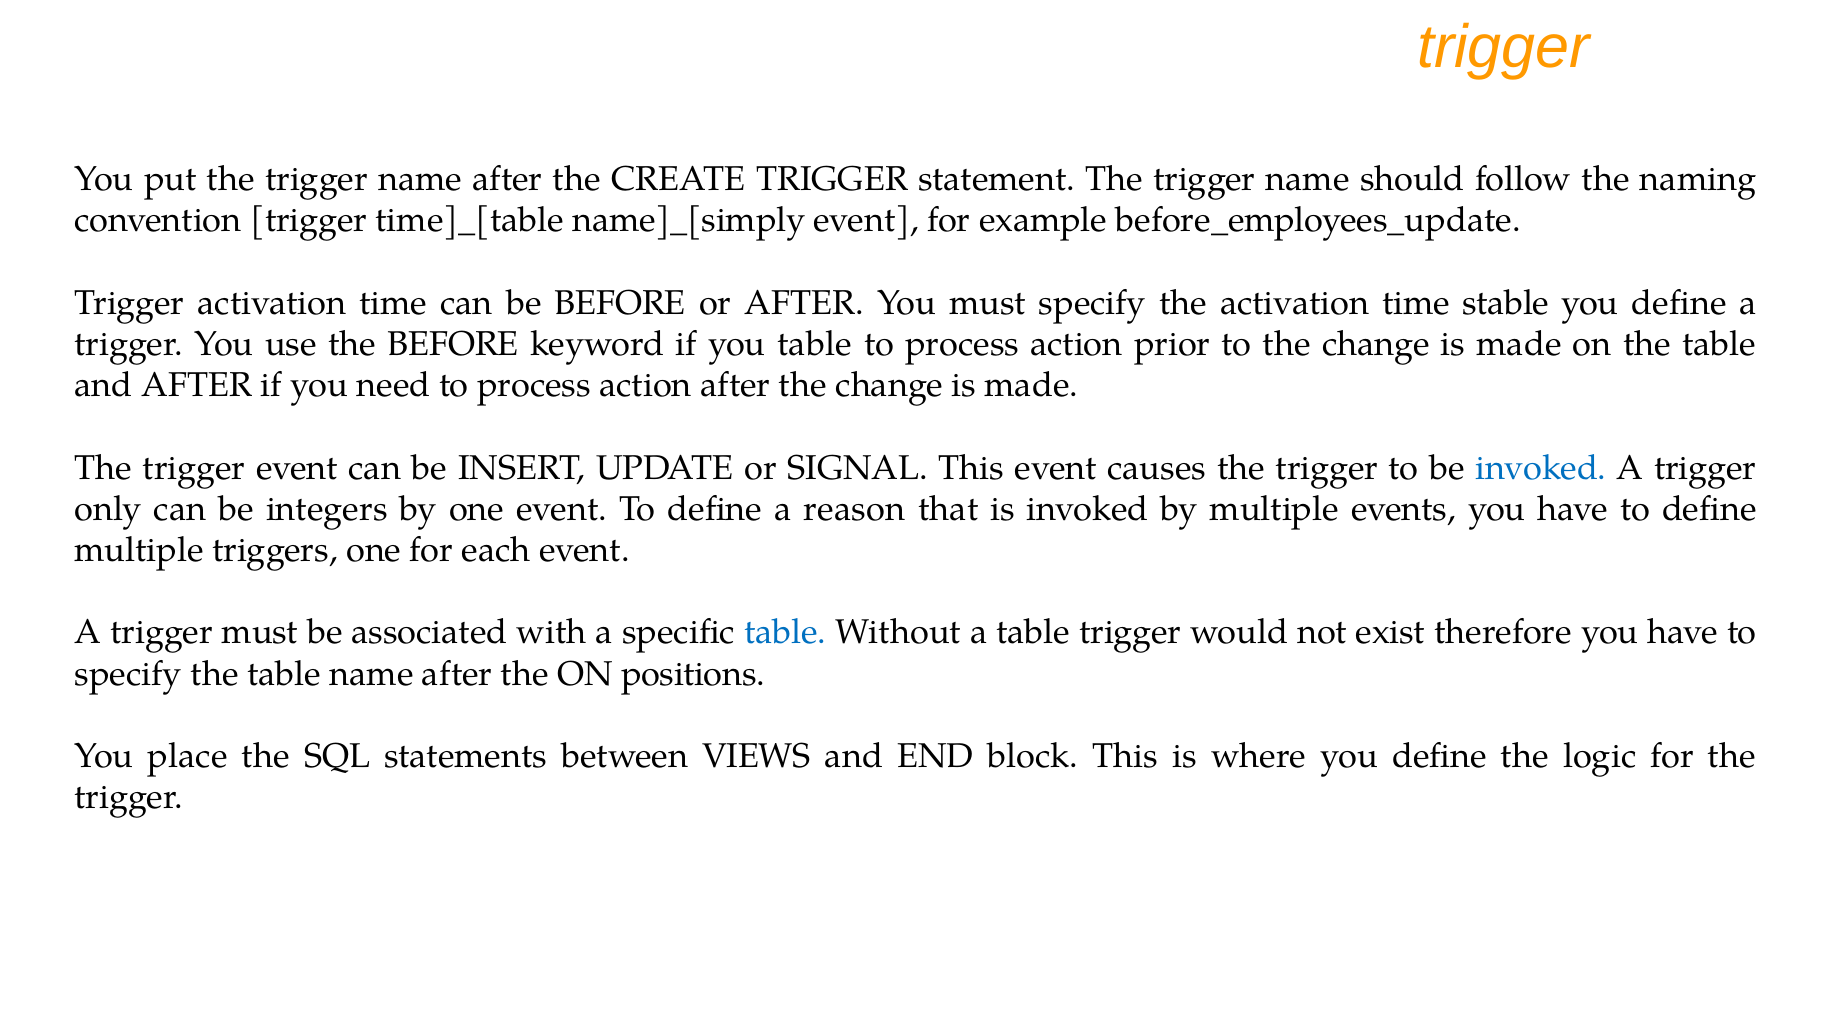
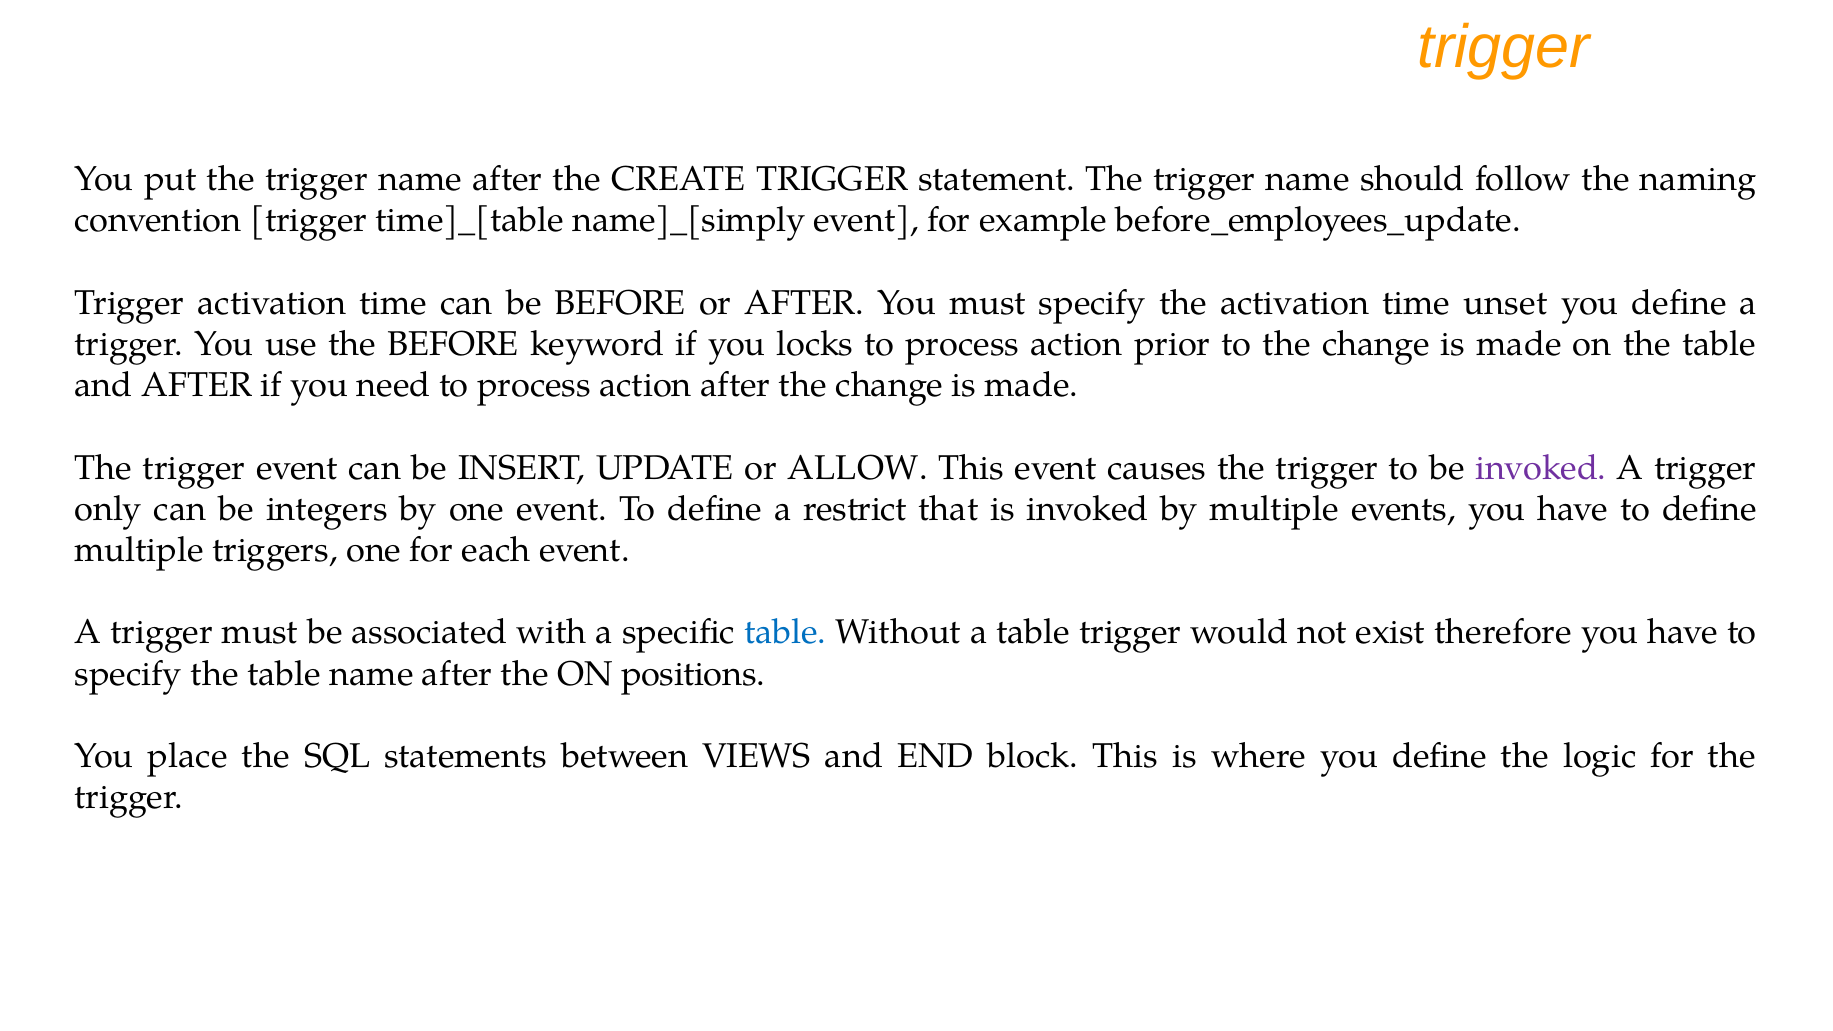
stable: stable -> unset (1506, 303)
you table: table -> locks (815, 344)
SIGNAL: SIGNAL -> ALLOW (858, 468)
invoked colour: blue -> purple (1541, 468)
reason: reason -> restrict (855, 509)
